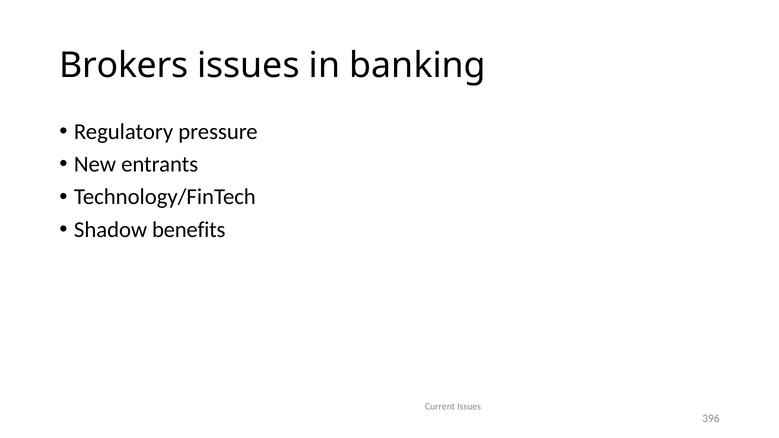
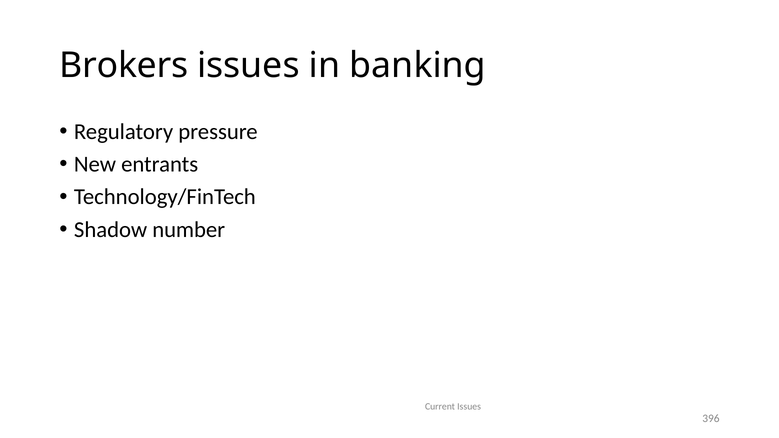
benefits: benefits -> number (189, 230)
